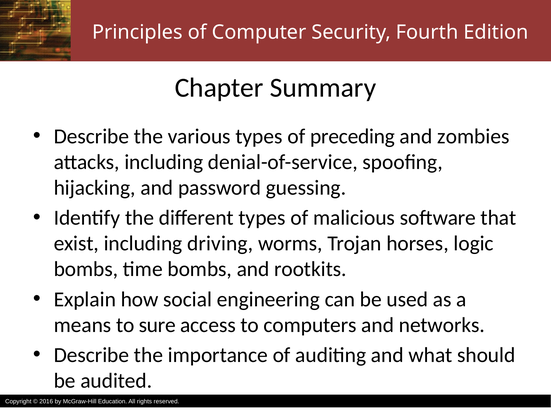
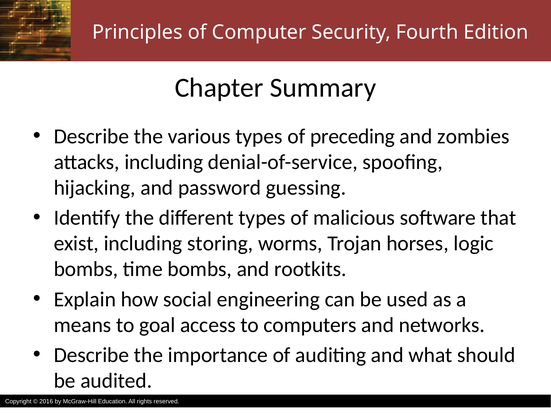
driving: driving -> storing (220, 244)
sure: sure -> goal (157, 325)
